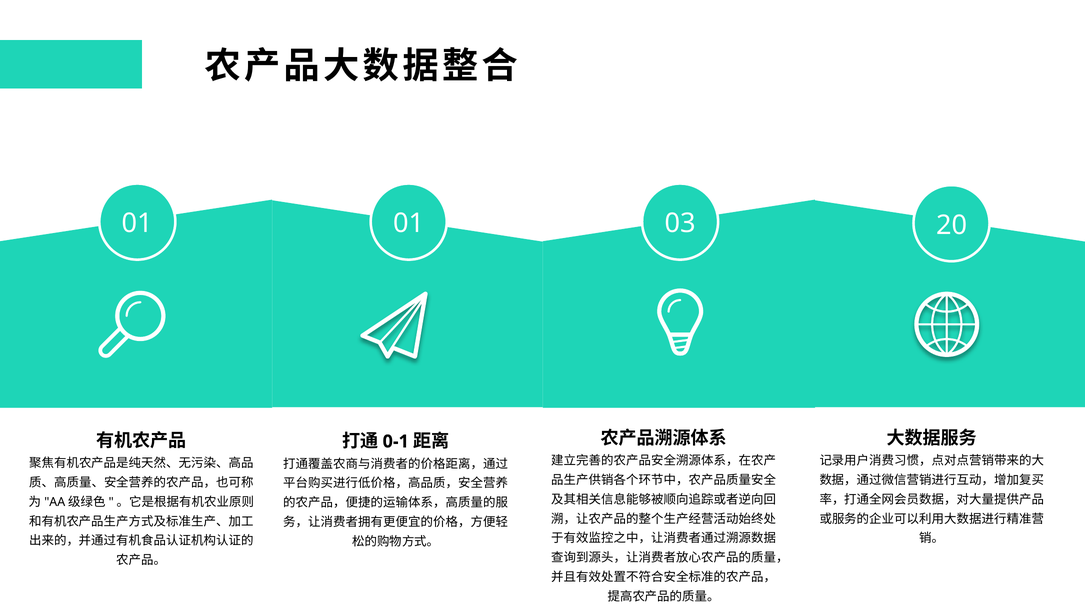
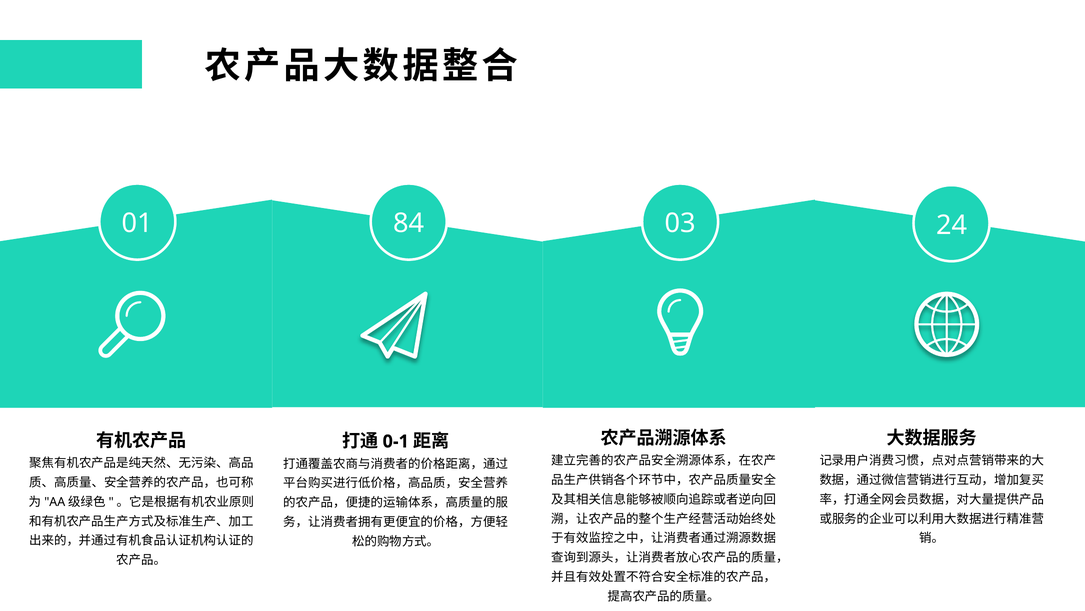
01 01: 01 -> 84 (409, 223)
20: 20 -> 24 (952, 225)
